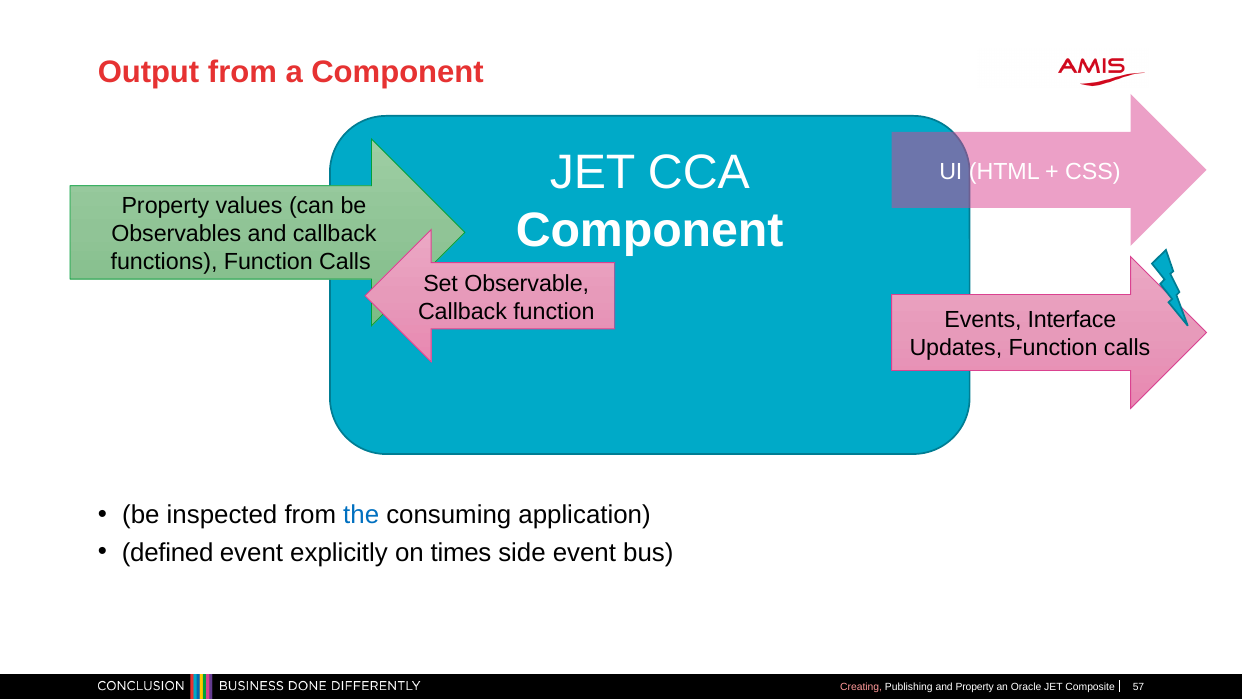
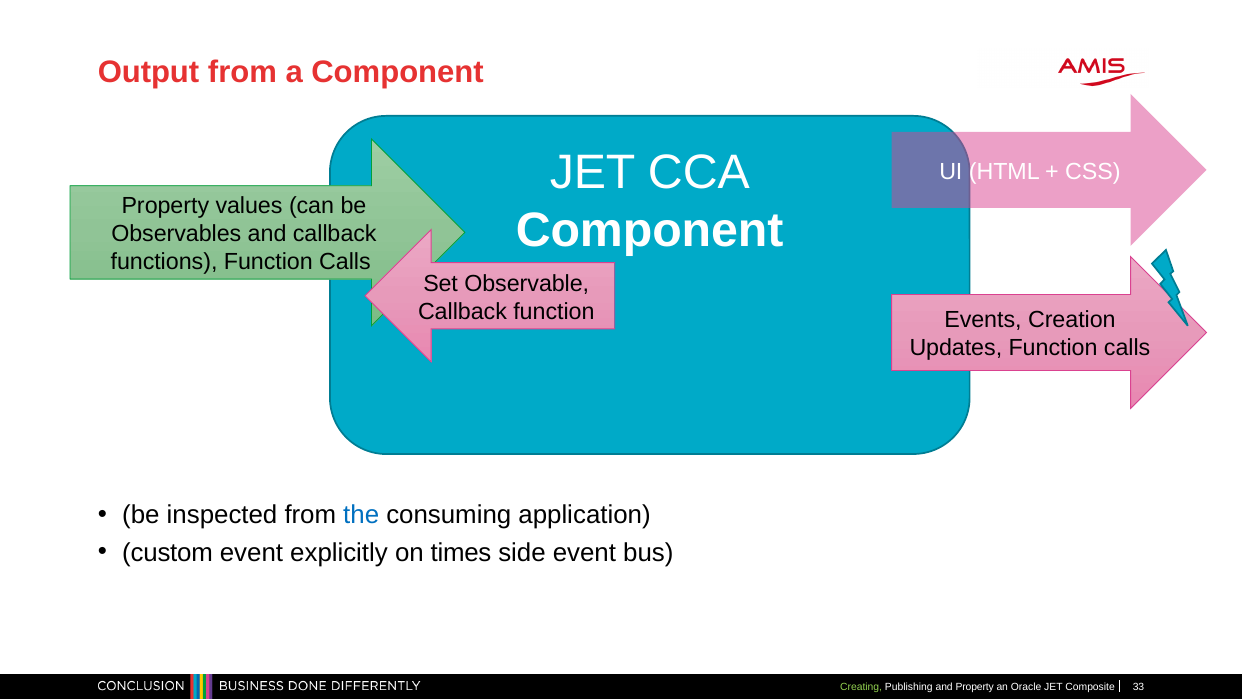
Interface: Interface -> Creation (1072, 320)
defined: defined -> custom (168, 552)
Creating colour: pink -> light green (861, 687)
57: 57 -> 33 (1139, 687)
